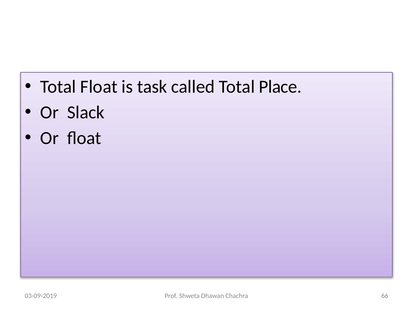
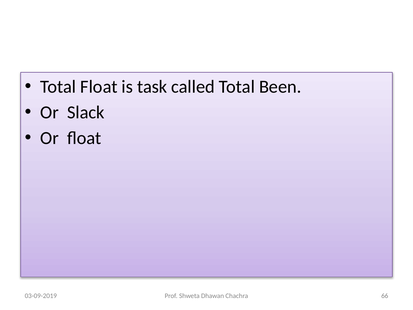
Place: Place -> Been (280, 87)
